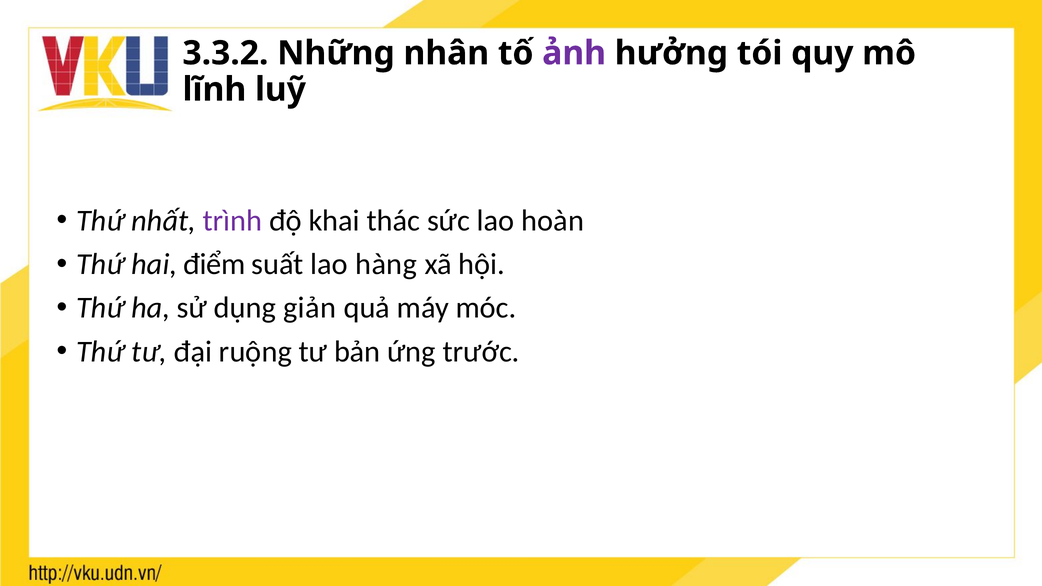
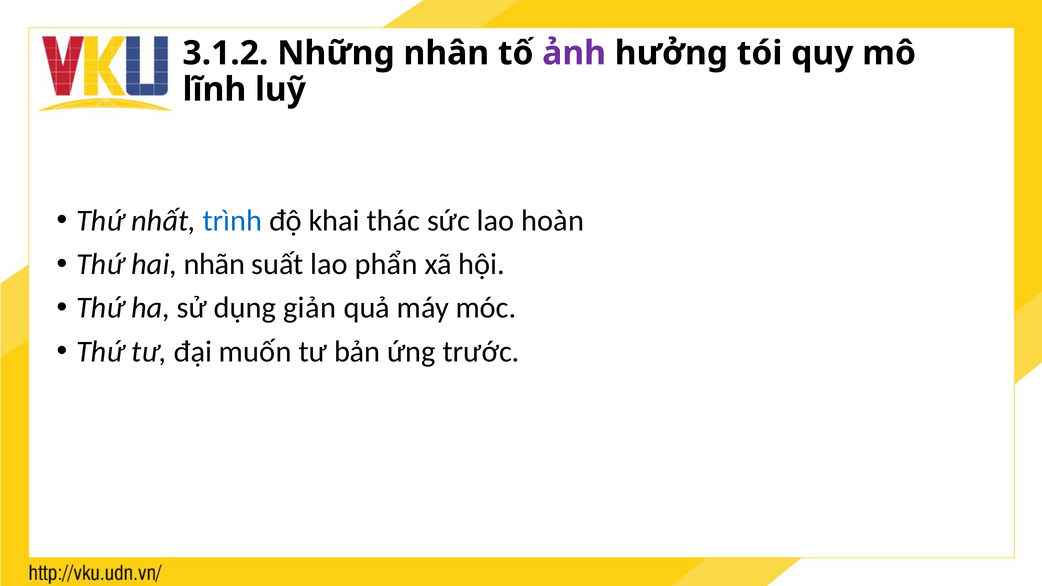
3.3.2: 3.3.2 -> 3.1.2 (225, 53)
trình colour: purple -> blue (233, 221)
điểm: điểm -> nhãn (214, 264)
hàng: hàng -> phẩn (386, 264)
ruộng: ruộng -> muốn (255, 352)
